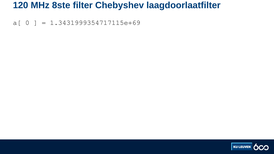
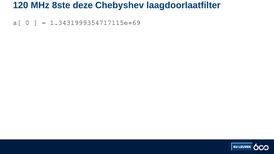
filter: filter -> deze (83, 5)
